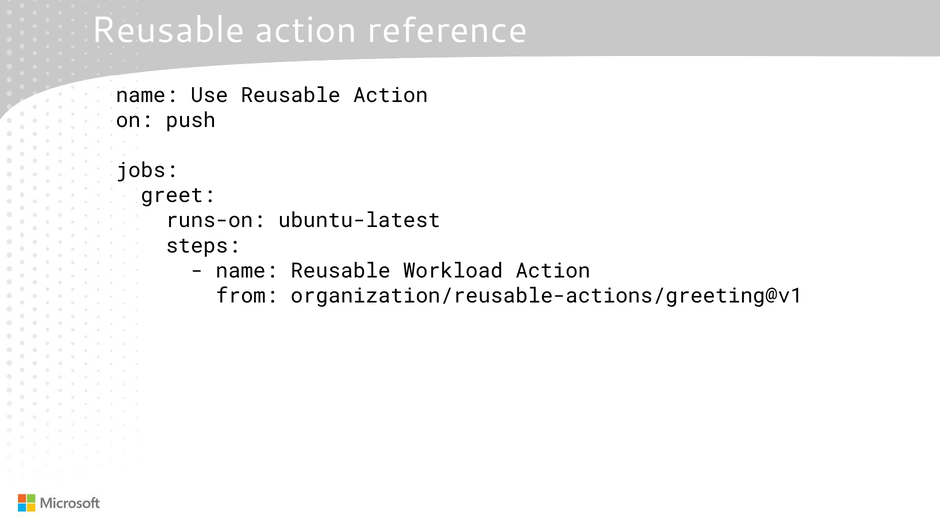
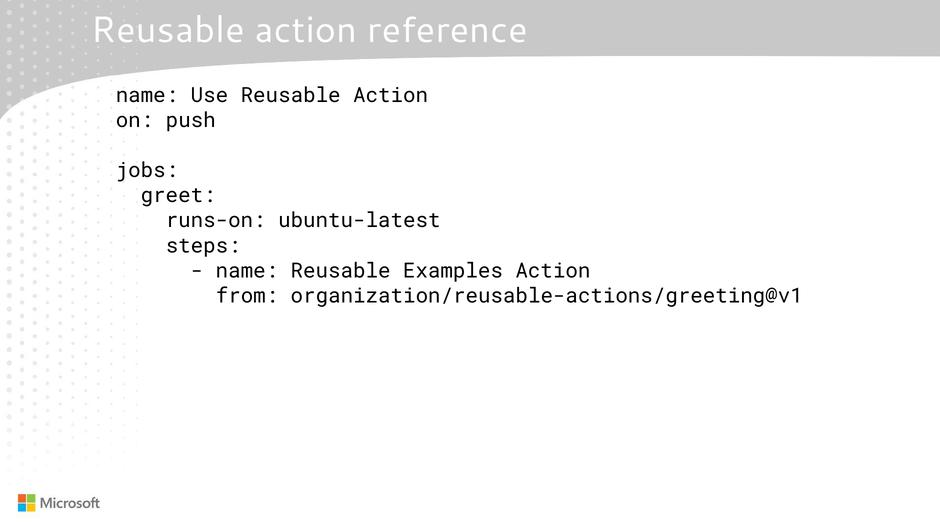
Workload: Workload -> Examples (453, 271)
